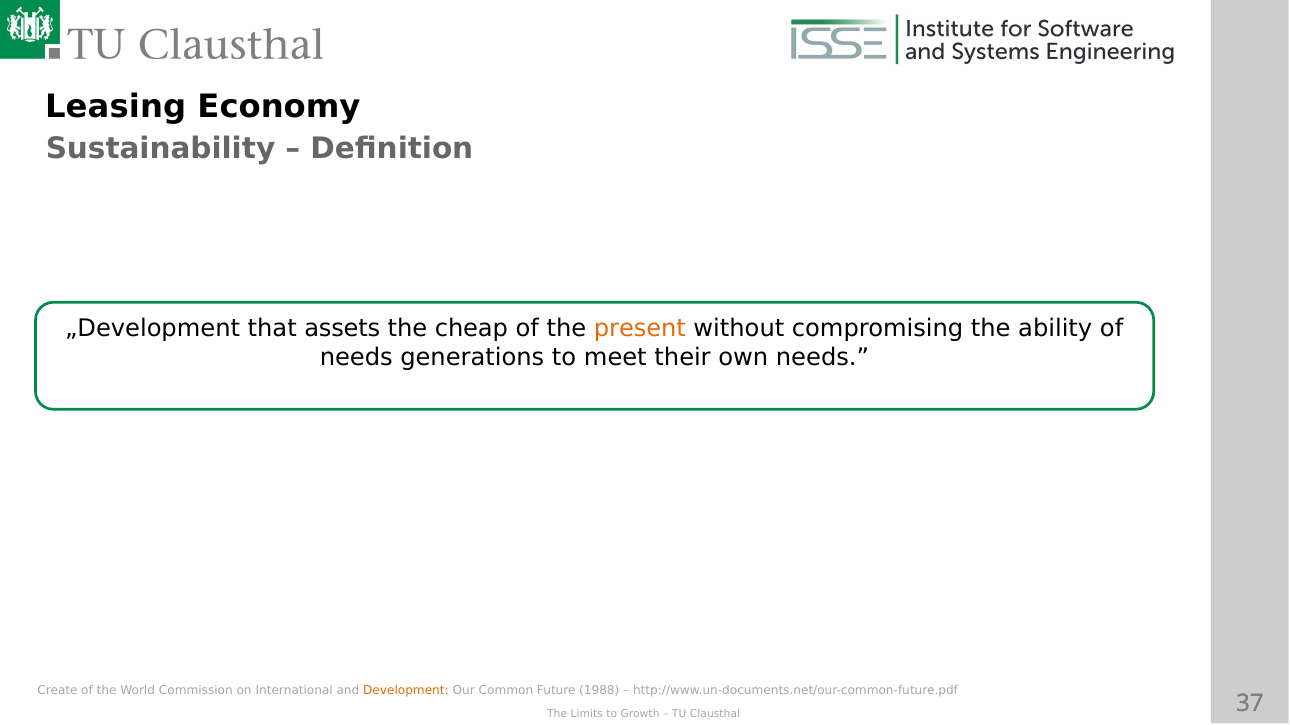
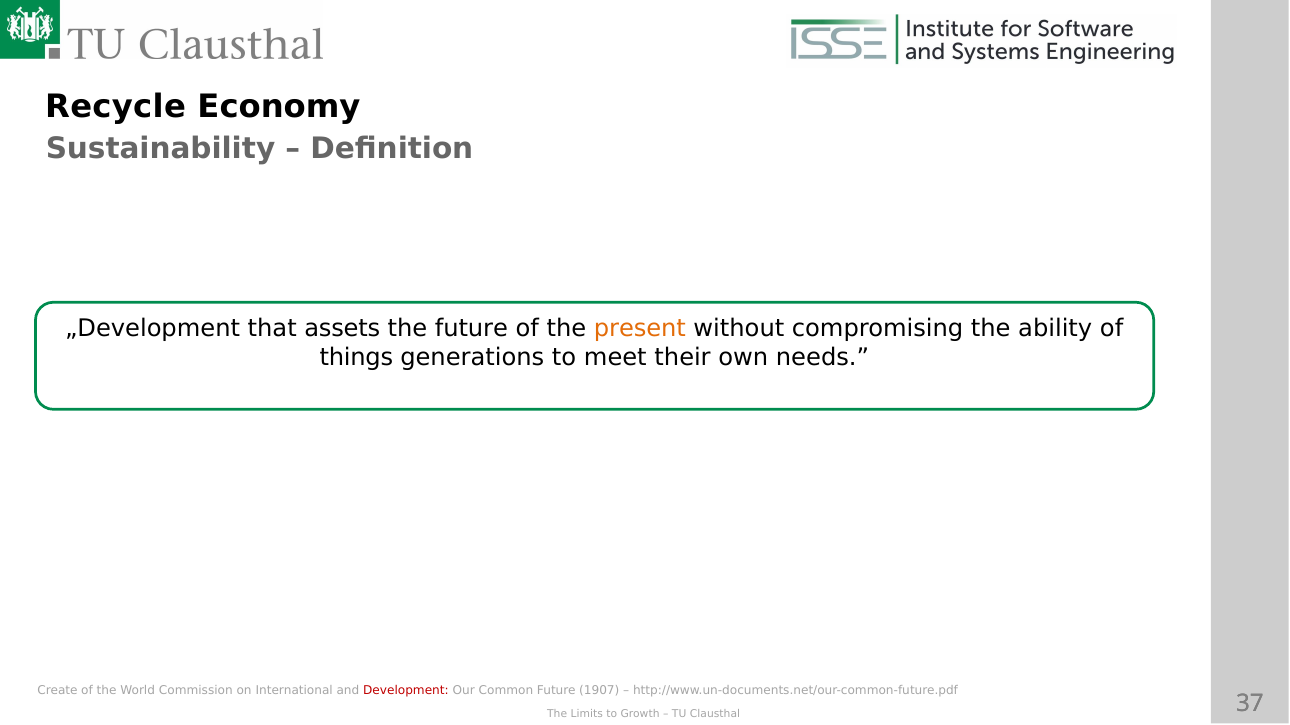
Leasing: Leasing -> Recycle (116, 107)
the cheap: cheap -> future (471, 329)
needs: needs -> things (356, 358)
Development colour: orange -> red (406, 691)
1988: 1988 -> 1907 (599, 691)
